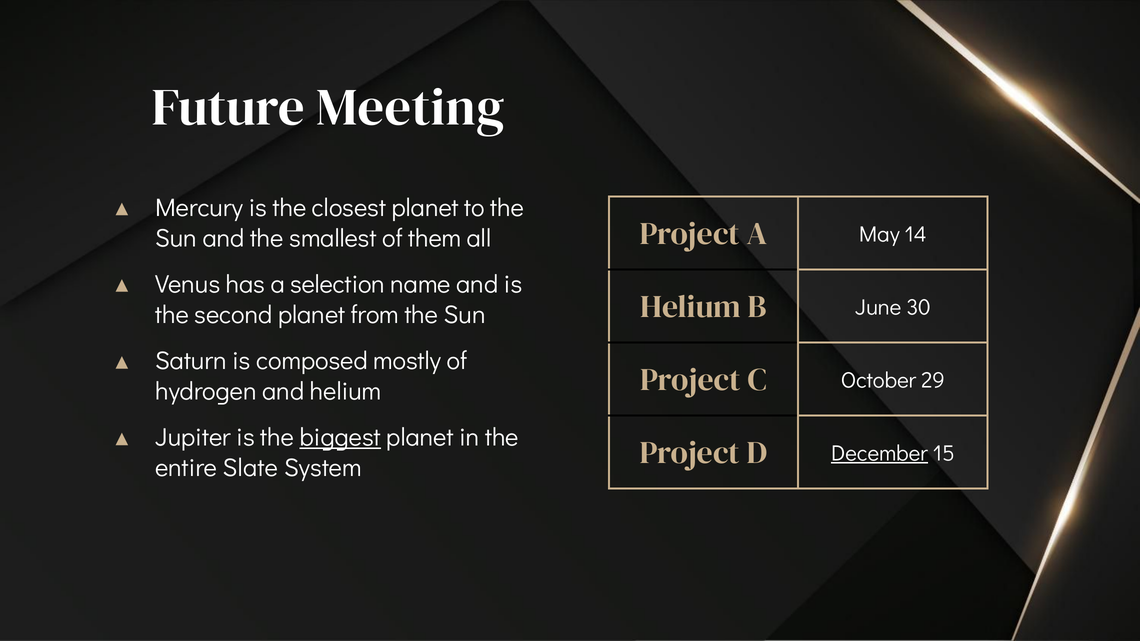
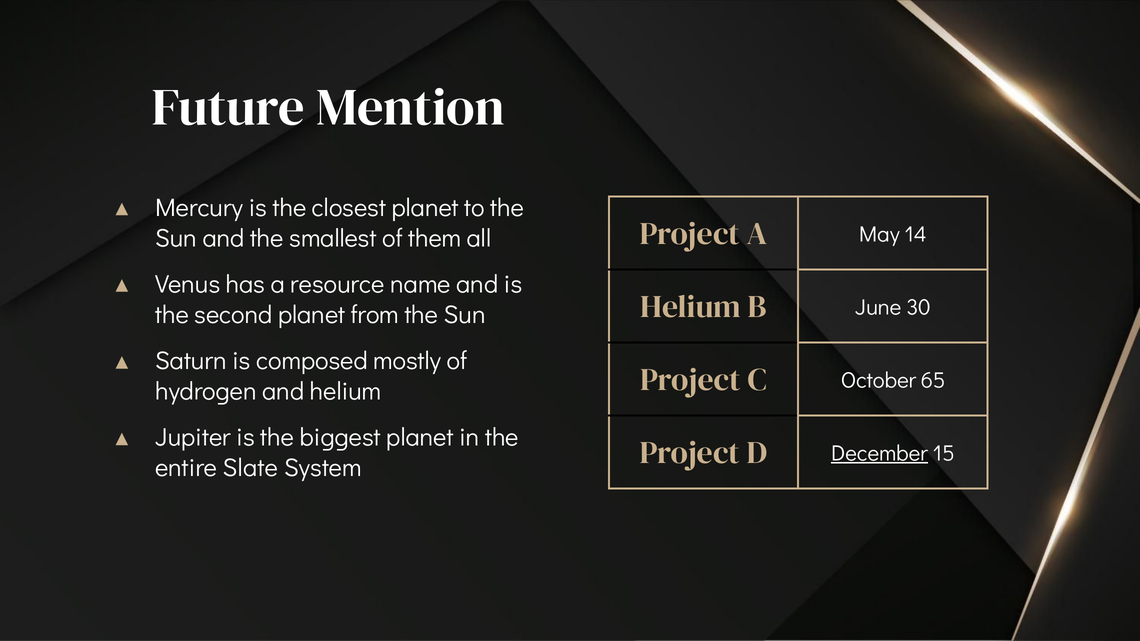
Meeting: Meeting -> Mention (411, 108)
selection: selection -> resource (338, 285)
29: 29 -> 65 (933, 381)
biggest underline: present -> none (340, 438)
